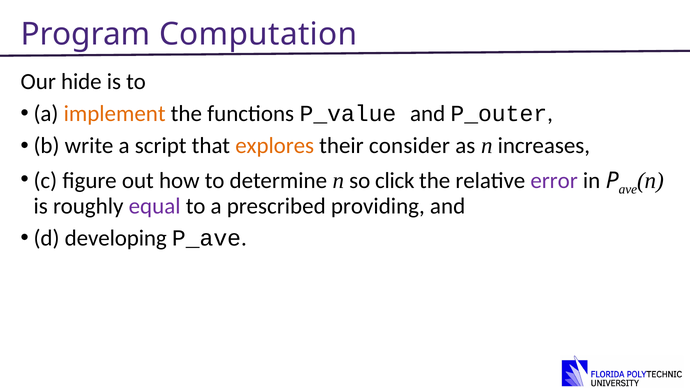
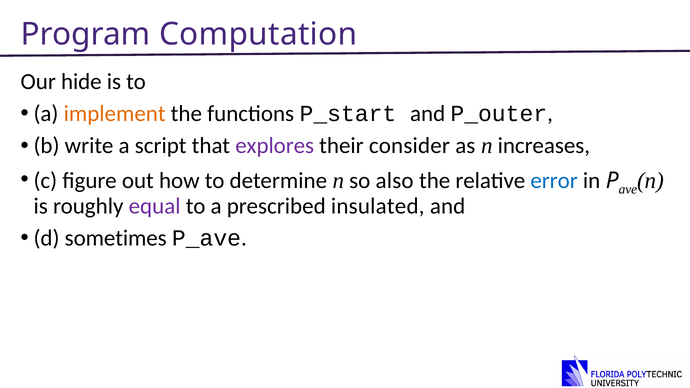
P_value: P_value -> P_start (348, 114)
explores colour: orange -> purple (275, 146)
click: click -> also (395, 181)
error colour: purple -> blue (554, 181)
providing: providing -> insulated (378, 206)
developing: developing -> sometimes (116, 238)
